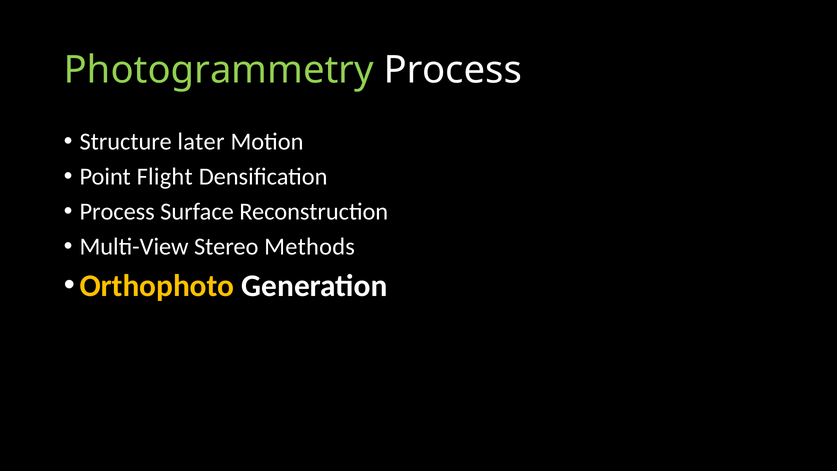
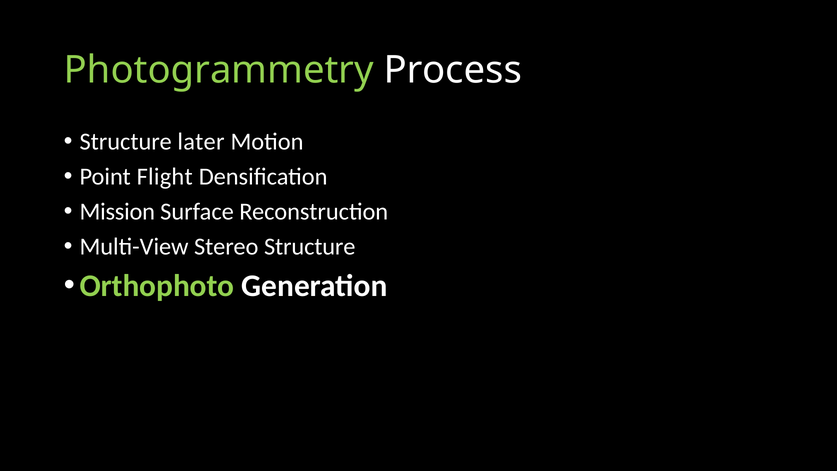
Process: Process -> Mission (117, 212)
Stereo Methods: Methods -> Structure (310, 247)
Orthophoto colour: yellow -> light green (157, 286)
